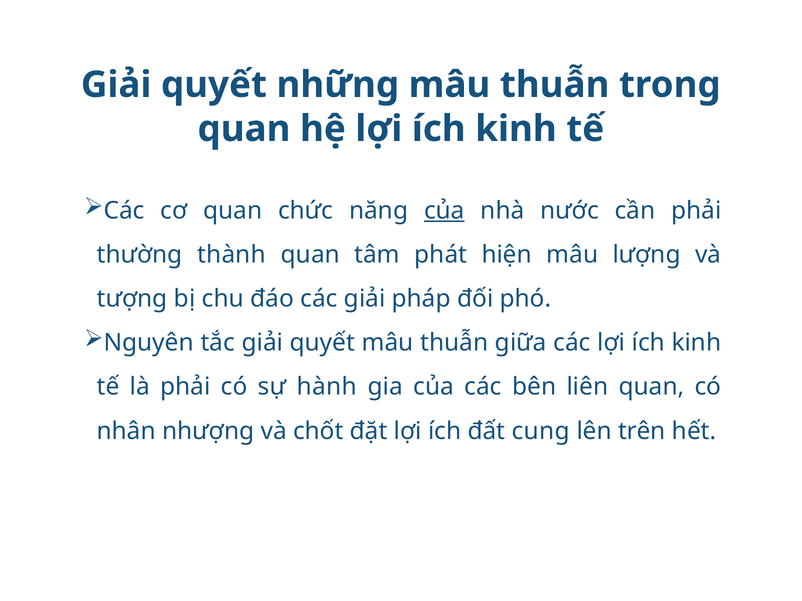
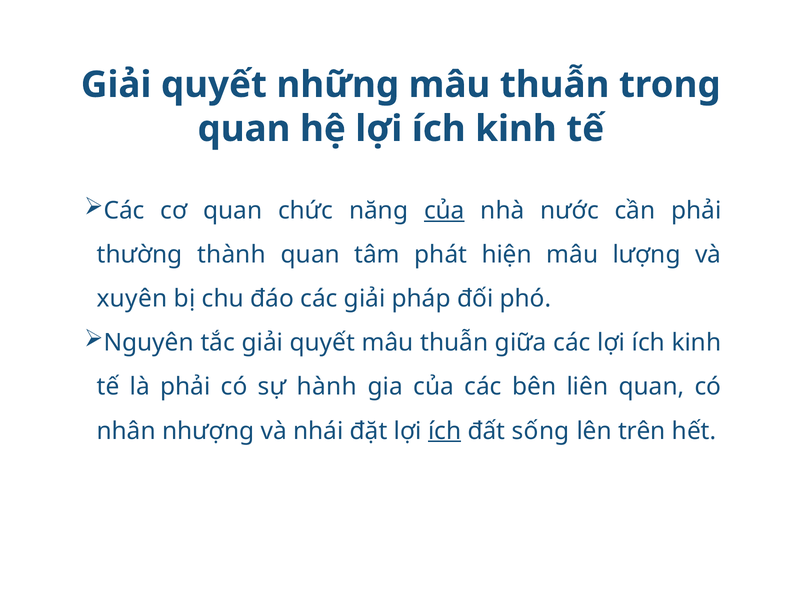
tượng: tượng -> xuyên (132, 299)
chốt: chốt -> nhái (318, 431)
ích underline: none -> present (445, 431)
cung: cung -> sống (541, 431)
